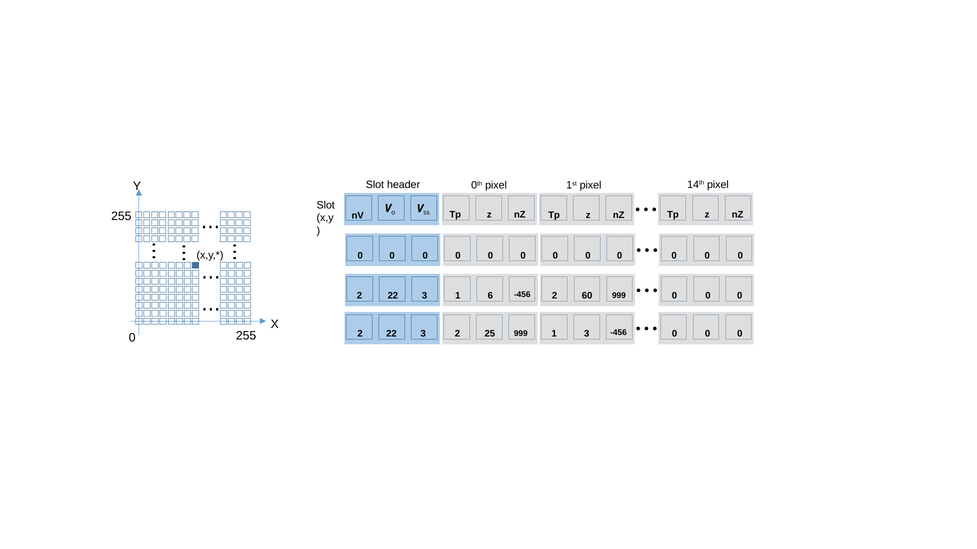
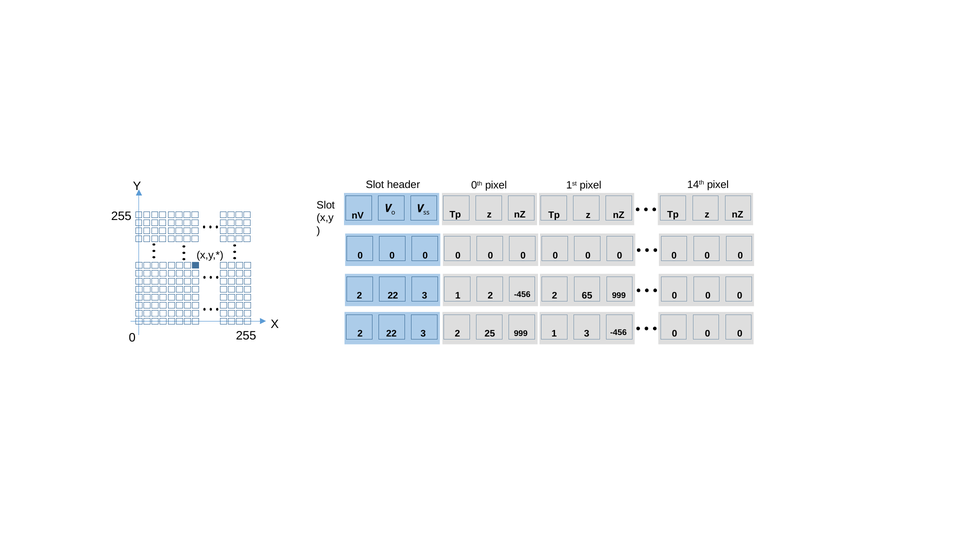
1 6: 6 -> 2 (490, 296)
60: 60 -> 65 (587, 296)
